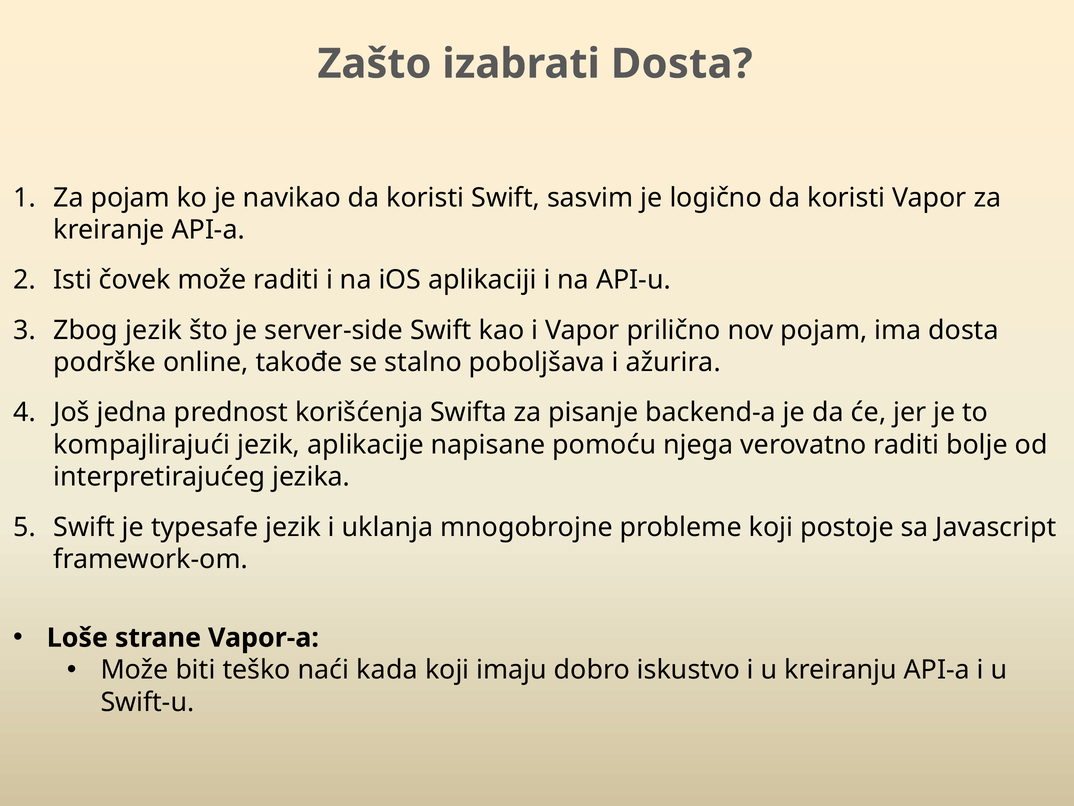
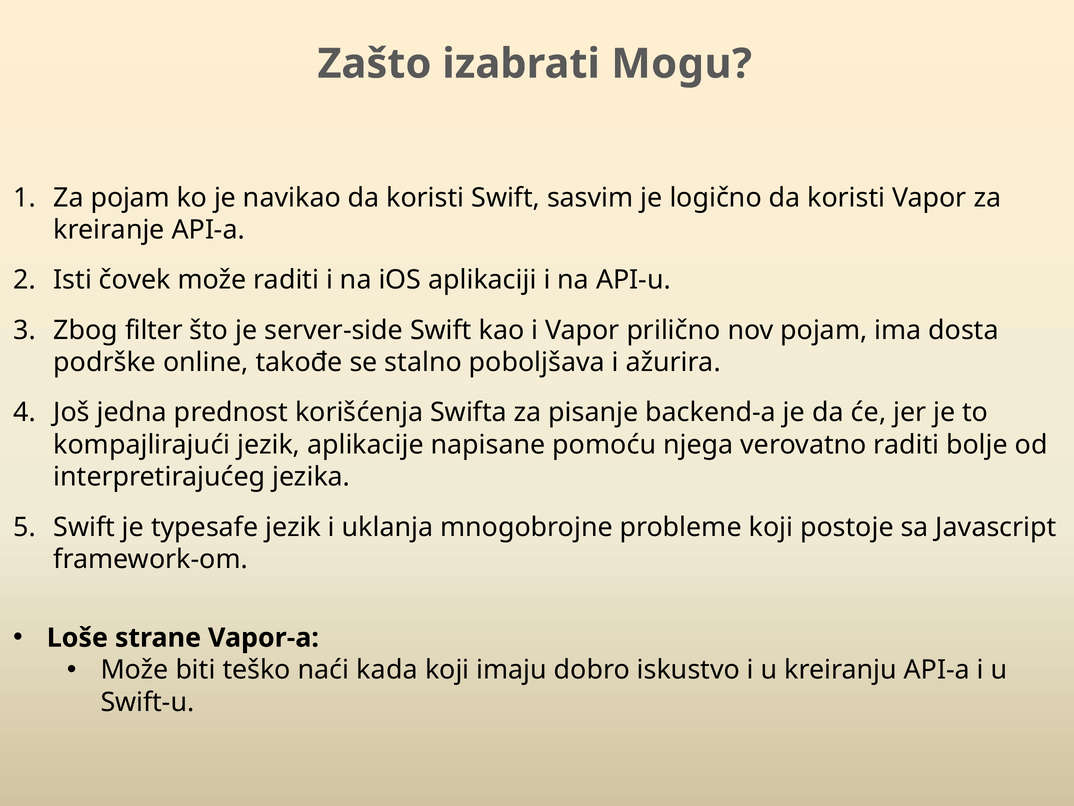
izabrati Dosta: Dosta -> Mogu (682, 64)
Zbog jezik: jezik -> filter (154, 330)
